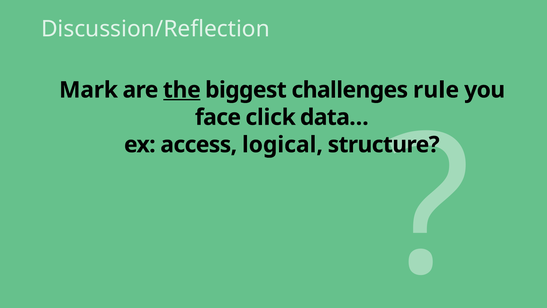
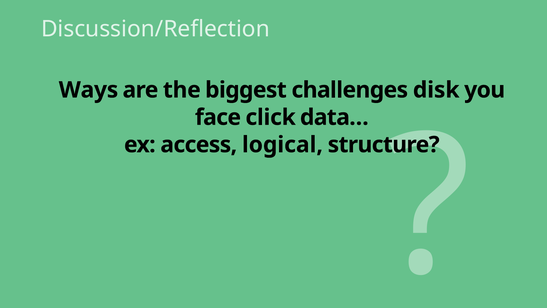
Mark: Mark -> Ways (89, 90)
the underline: present -> none (182, 90)
rule: rule -> disk (436, 90)
